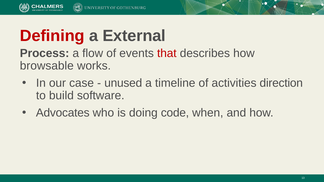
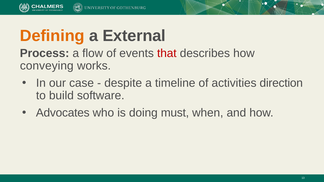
Defining colour: red -> orange (52, 36)
browsable: browsable -> conveying (47, 66)
unused: unused -> despite (123, 83)
code: code -> must (175, 113)
